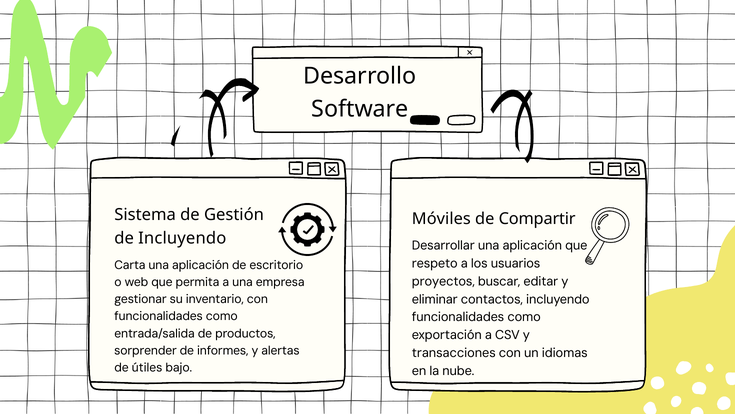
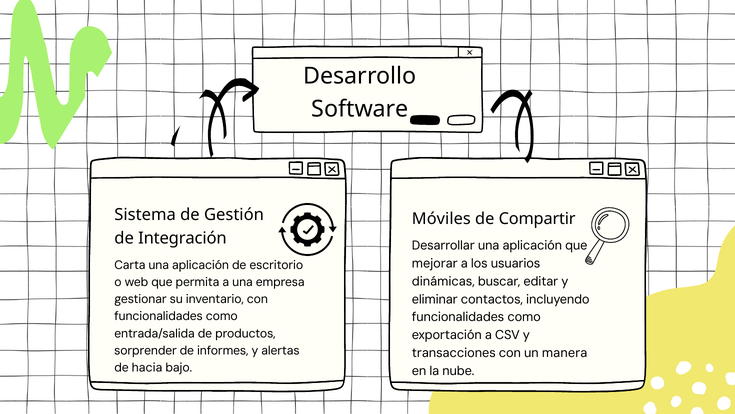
de Incluyendo: Incluyendo -> Integración (182, 238)
respeto: respeto -> mejorar (435, 263)
proyectos: proyectos -> dinámicas (443, 281)
idiomas: idiomas -> manera (565, 353)
útiles: útiles -> hacia (147, 367)
